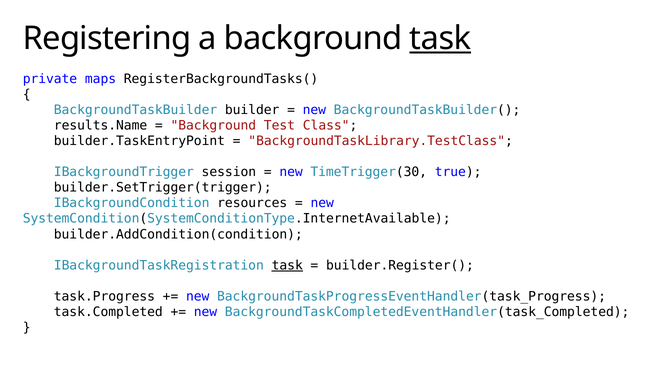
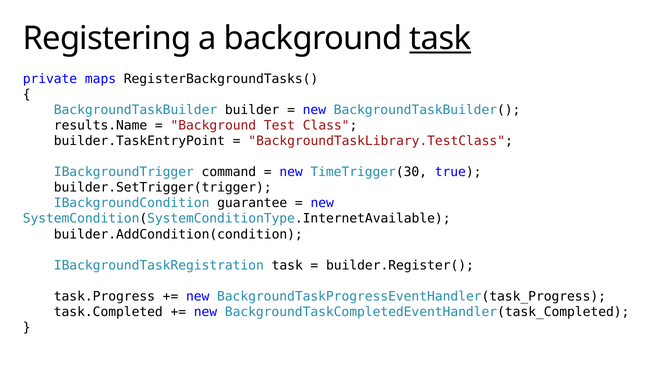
session: session -> command (229, 172)
resources: resources -> guarantee (252, 203)
task underline: present -> none (287, 265)
